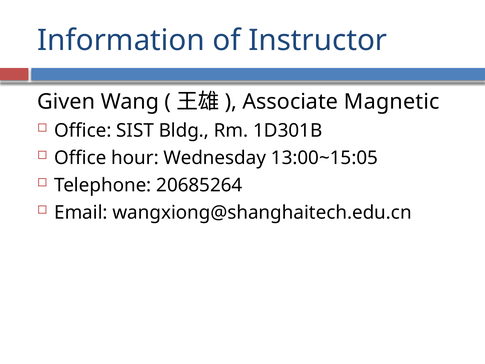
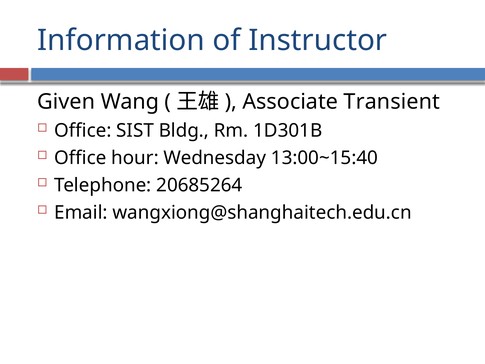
Magnetic: Magnetic -> Transient (392, 102)
13:00~15:05: 13:00~15:05 -> 13:00~15:40 (324, 158)
